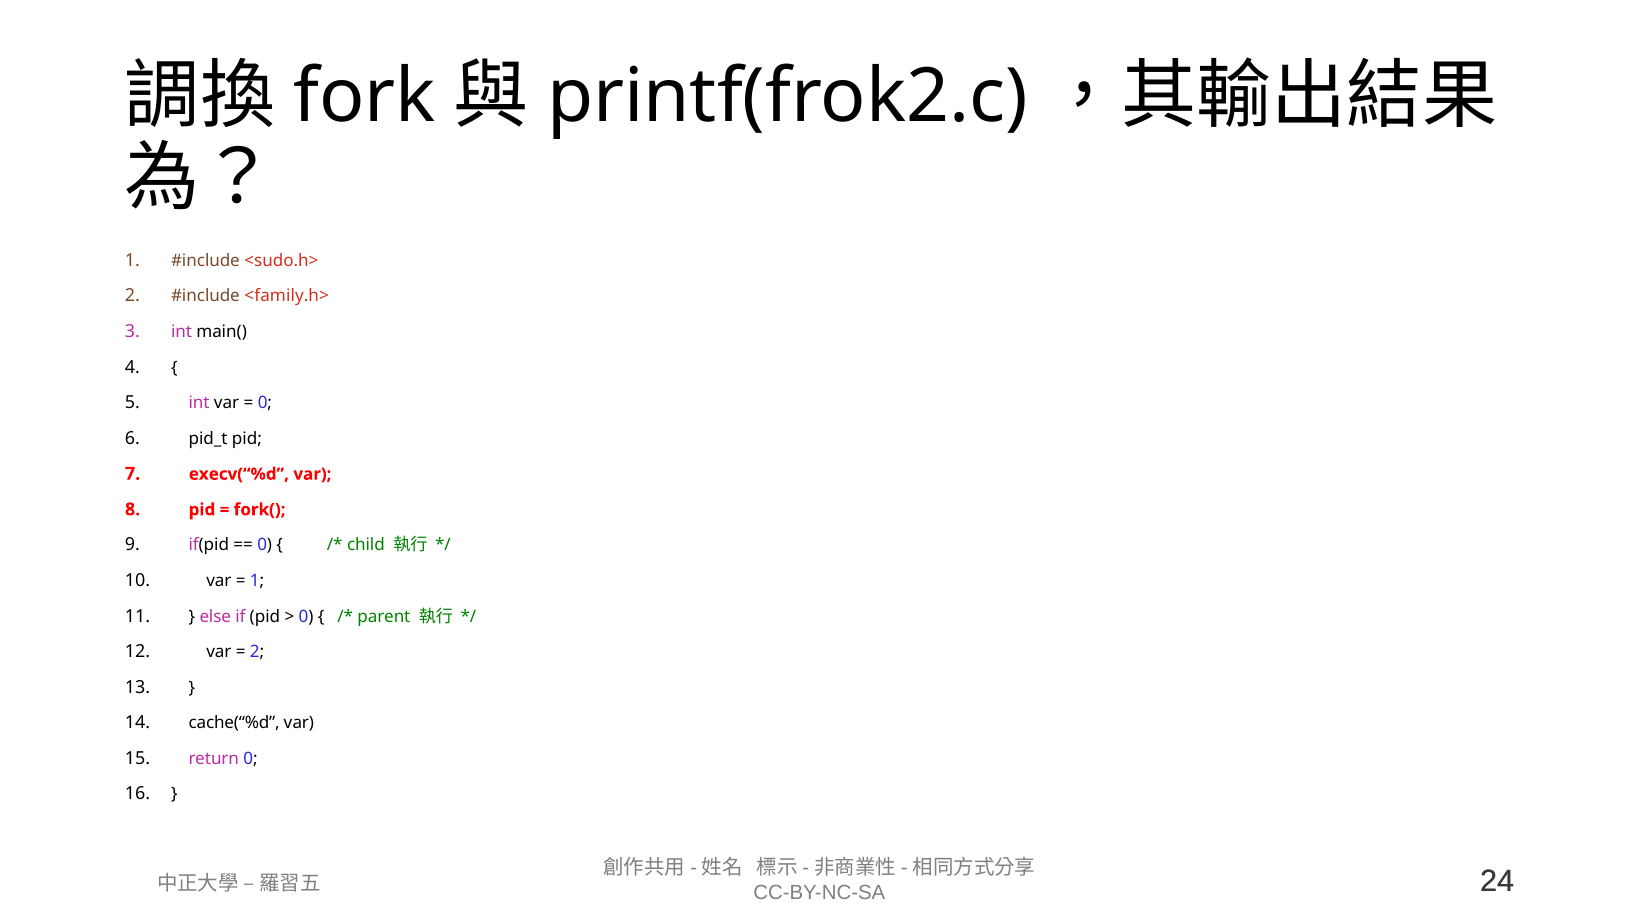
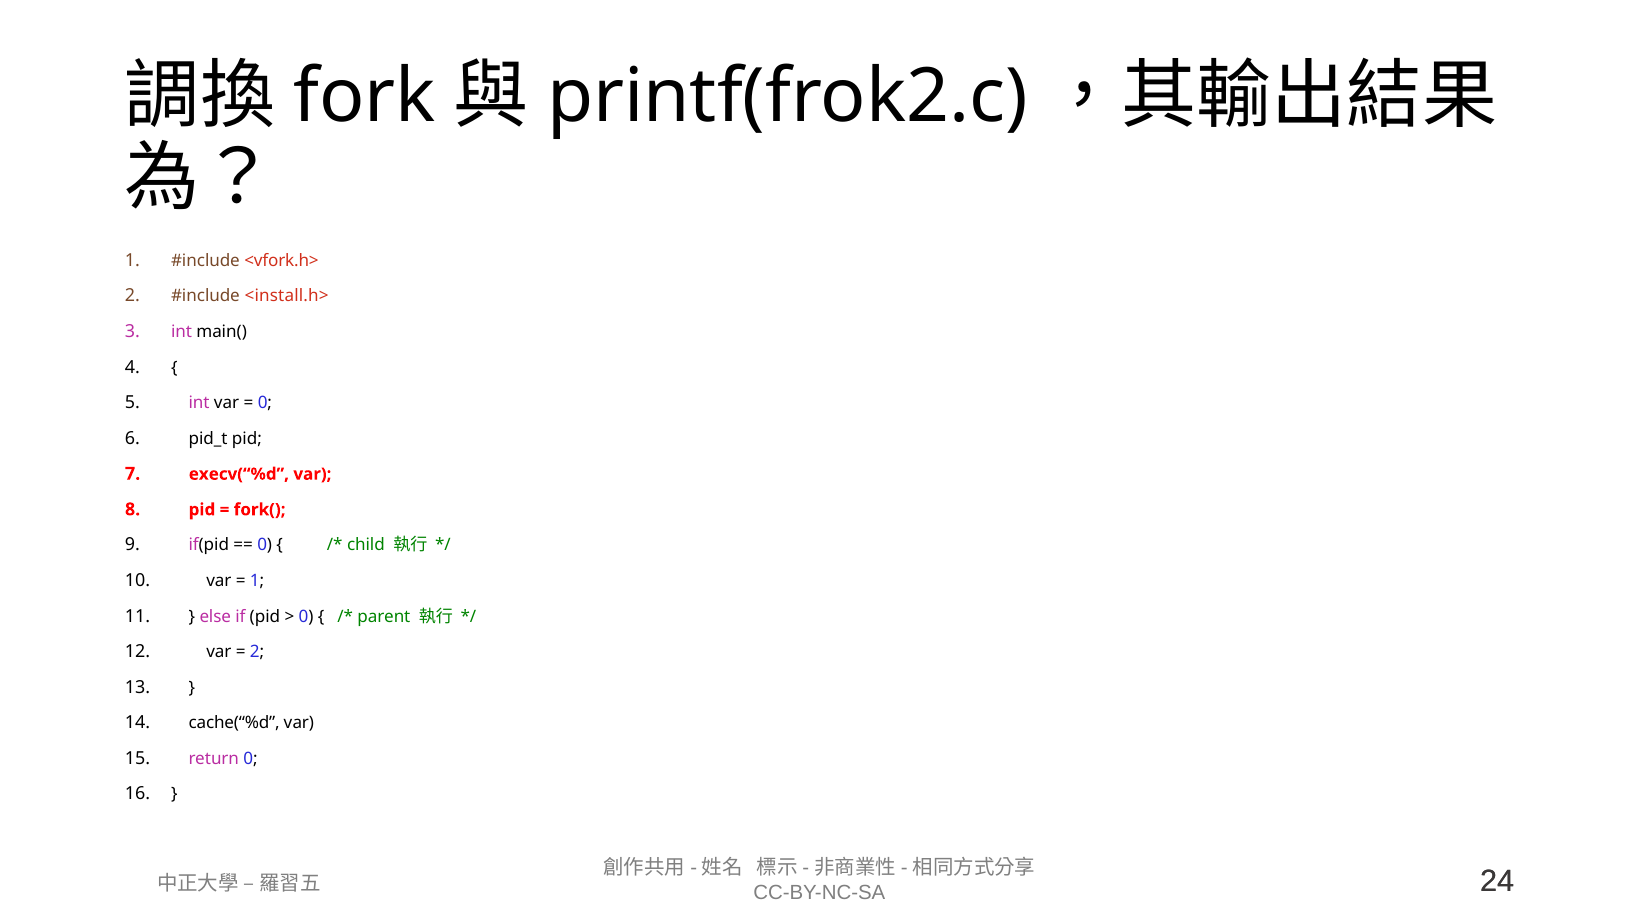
<sudo.h>: <sudo.h> -> <vfork.h> (281, 261)
<family.h>: <family.h> -> <install.h> (287, 296)
